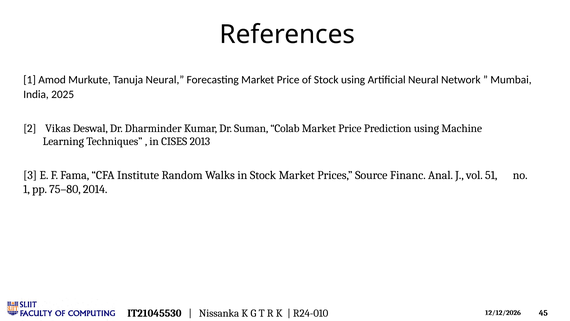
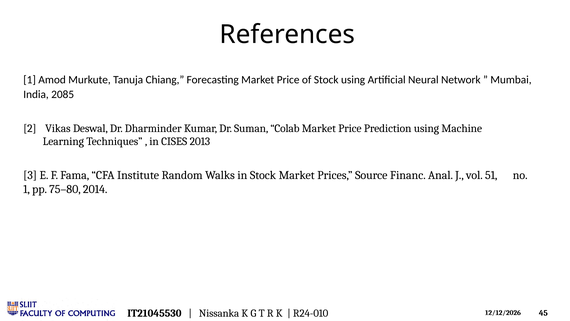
Tanuja Neural: Neural -> Chiang (165, 80)
2025: 2025 -> 2085 (63, 94)
